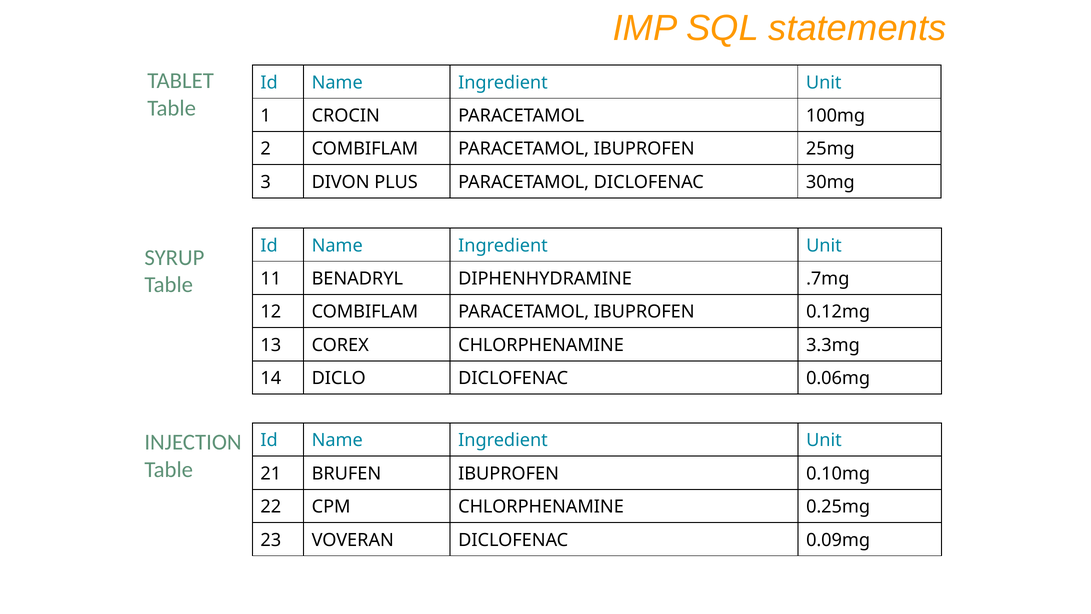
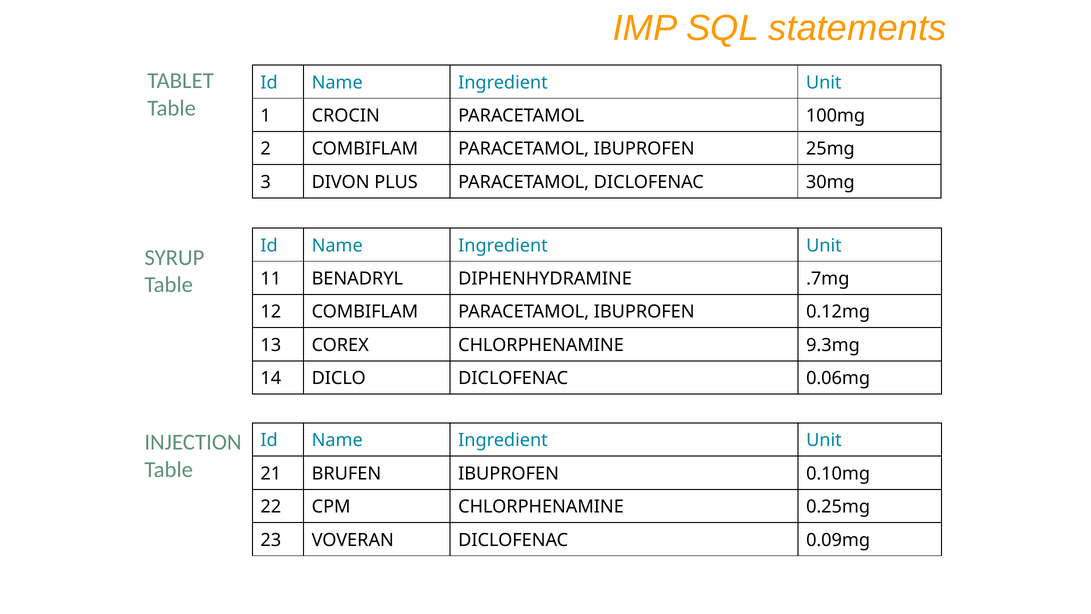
3.3mg: 3.3mg -> 9.3mg (833, 345)
